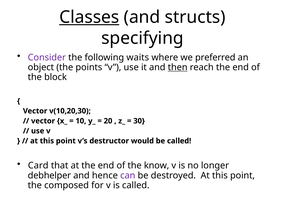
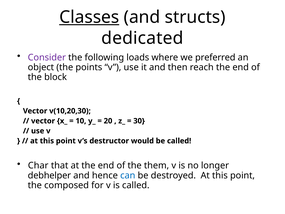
specifying: specifying -> dedicated (142, 38)
waits: waits -> loads (138, 57)
then underline: present -> none (178, 67)
Card: Card -> Char (38, 165)
know: know -> them (157, 165)
can colour: purple -> blue (128, 175)
